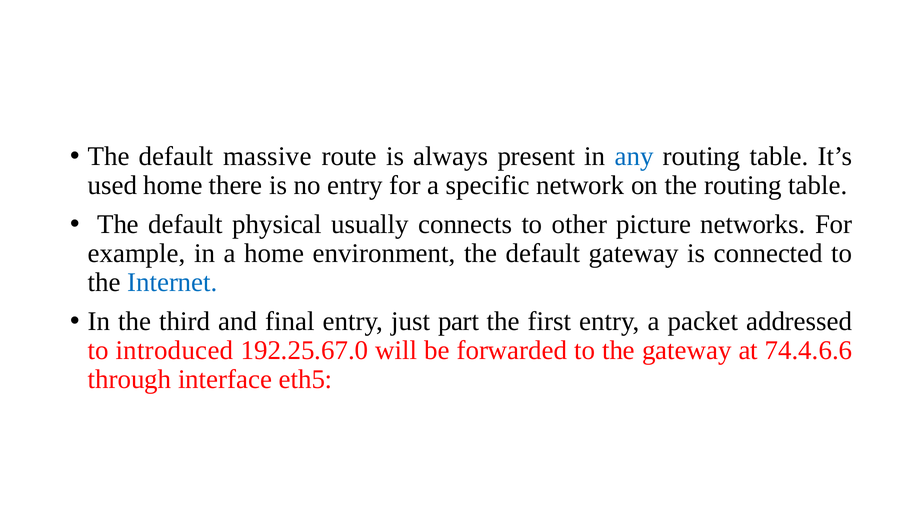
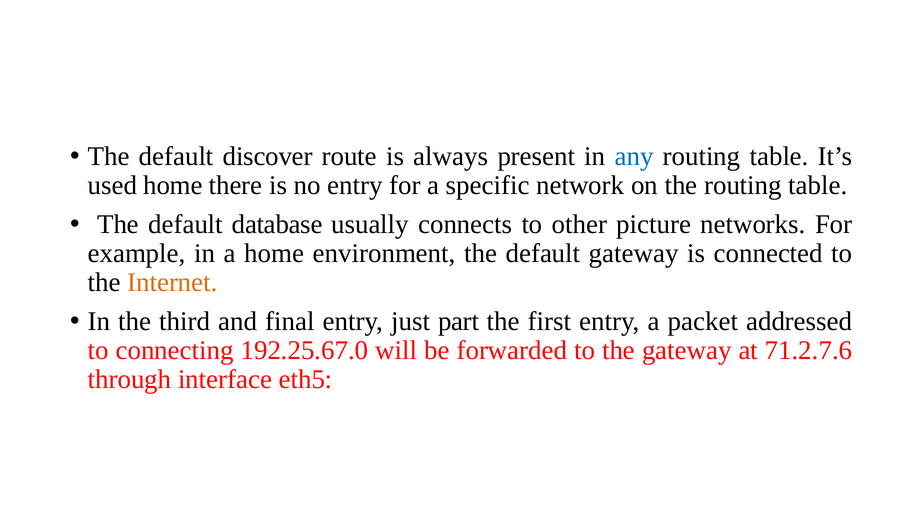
massive: massive -> discover (268, 156)
physical: physical -> database (277, 224)
Internet colour: blue -> orange (172, 282)
introduced: introduced -> connecting (175, 350)
74.4.6.6: 74.4.6.6 -> 71.2.7.6 (809, 350)
